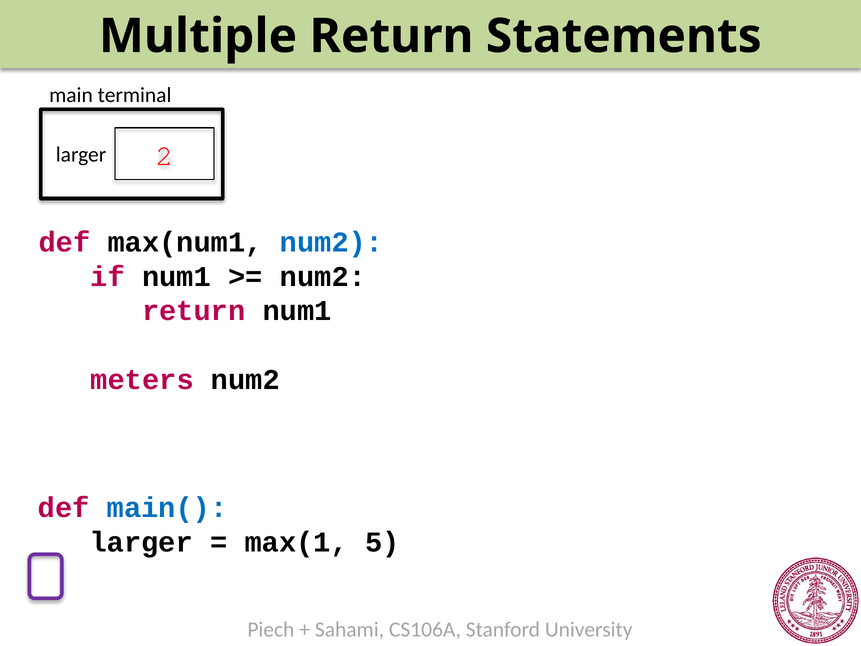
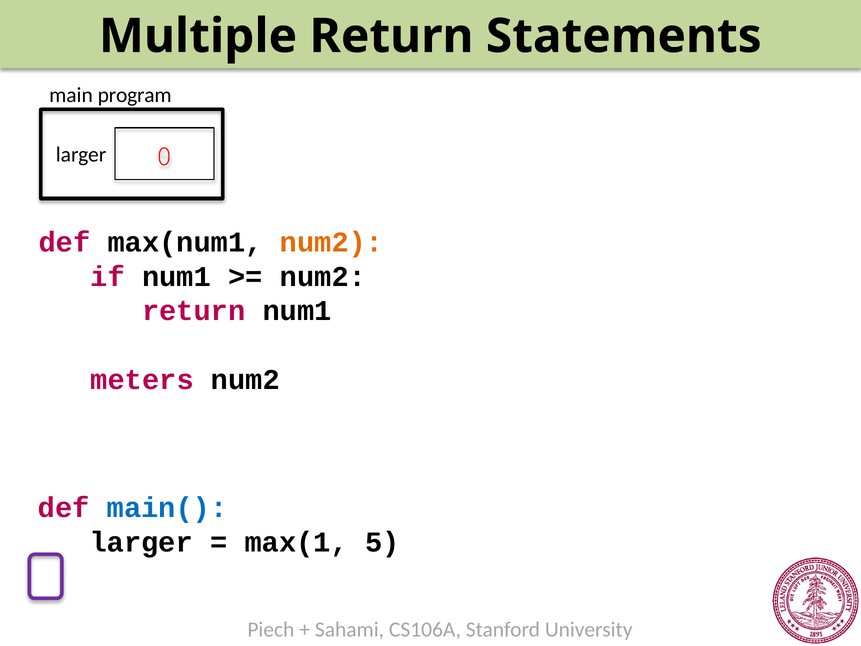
terminal: terminal -> program (135, 95)
2: 2 -> 0 (165, 156)
num2 colour: blue -> orange (332, 242)
